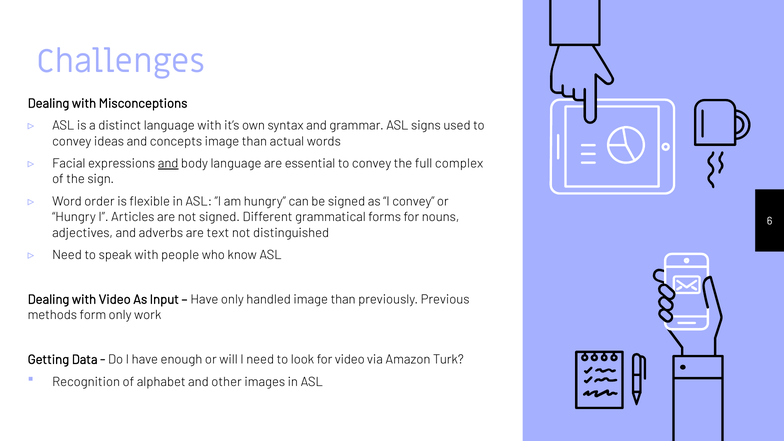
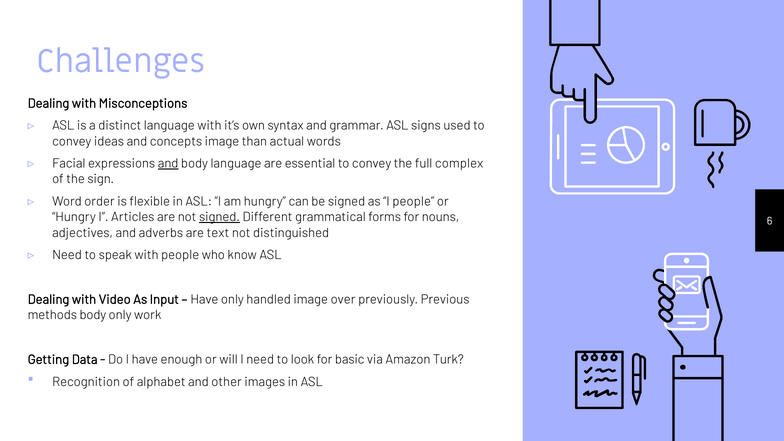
I convey: convey -> people (413, 201)
signed underline: none -> present (220, 217)
handled image than: than -> over (343, 299)
methods form: form -> body (93, 315)
for video: video -> basic (350, 360)
